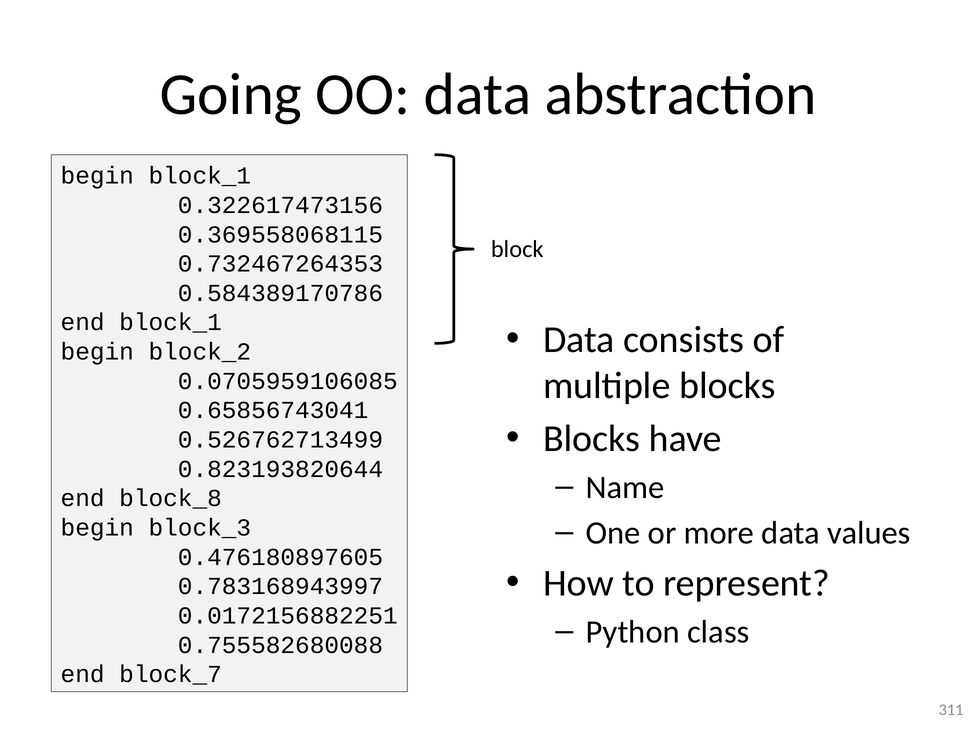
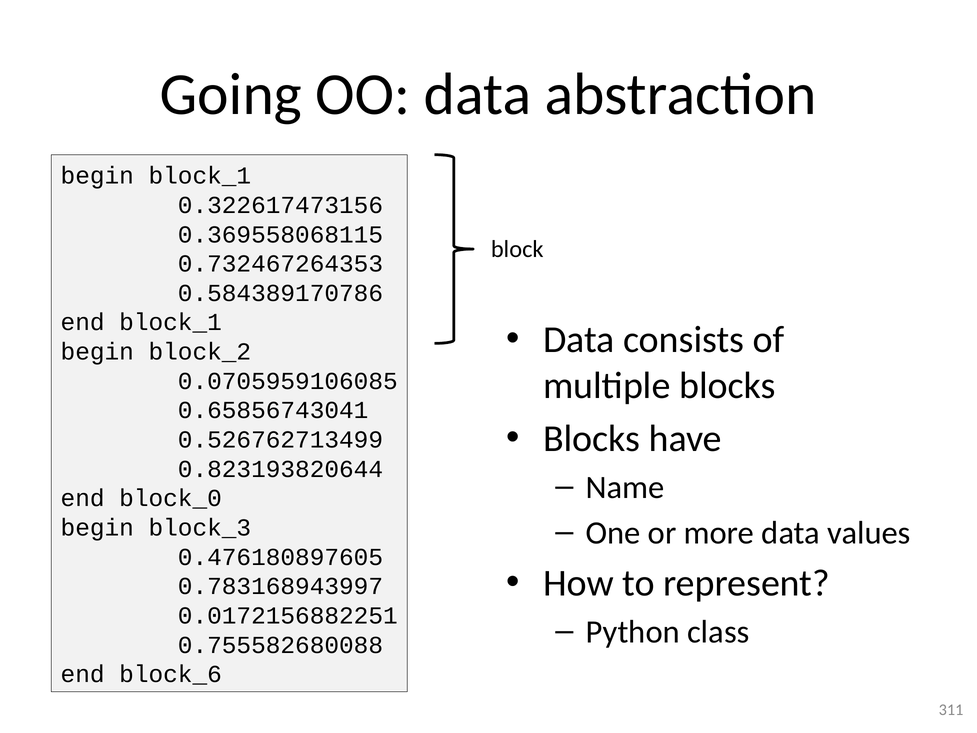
block_8: block_8 -> block_0 (171, 498)
block_7: block_7 -> block_6 (171, 674)
